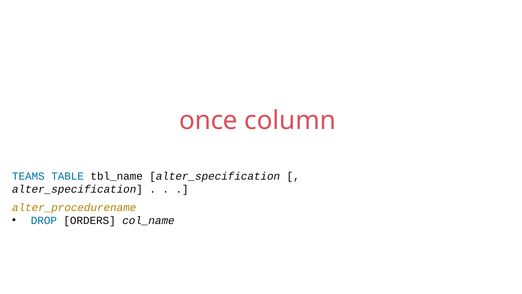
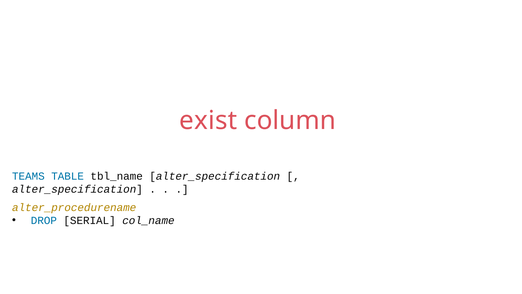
once: once -> exist (208, 121)
ORDERS: ORDERS -> SERIAL (90, 220)
